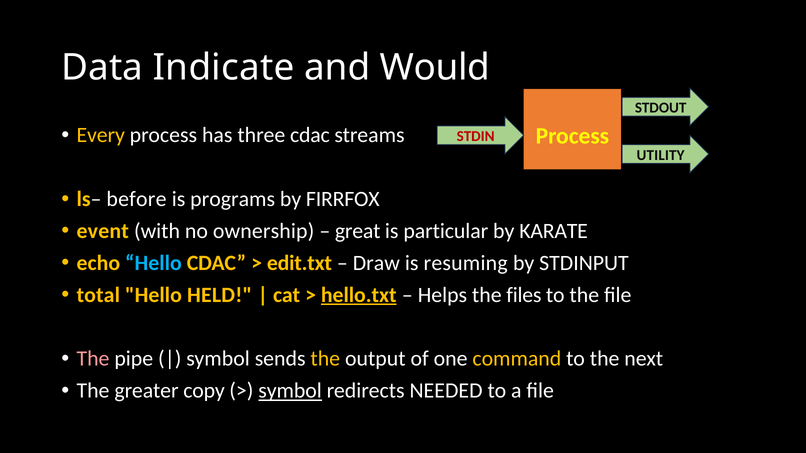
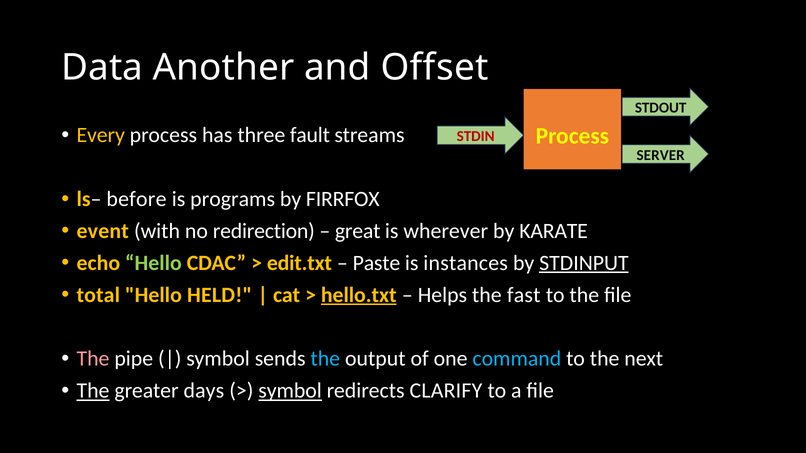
Indicate: Indicate -> Another (224, 68)
Would: Would -> Offset (435, 68)
three cdac: cdac -> fault (310, 135)
UTILITY: UTILITY -> SERVER (661, 155)
ownership: ownership -> redirection (264, 231)
particular: particular -> wherever (446, 231)
Hello colour: light blue -> light green (153, 263)
Draw: Draw -> Paste (376, 263)
resuming: resuming -> instances (466, 263)
STDINPUT underline: none -> present (584, 263)
files: files -> fast (524, 295)
the colour: yellow -> light blue (325, 359)
command colour: yellow -> light blue (517, 359)
The underline: none -> present (93, 391)
copy: copy -> days (204, 391)
NEEDED: NEEDED -> CLARIFY (446, 391)
